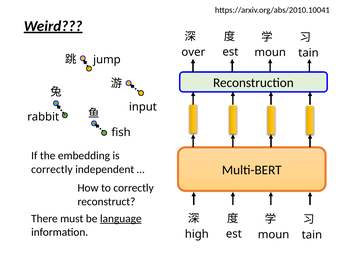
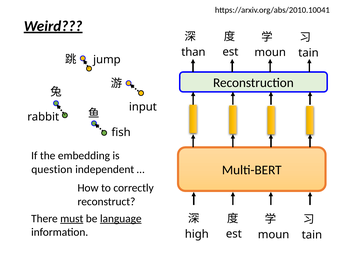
over: over -> than (193, 52)
correctly: correctly -> question (52, 169)
must underline: none -> present (72, 219)
